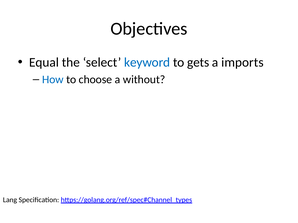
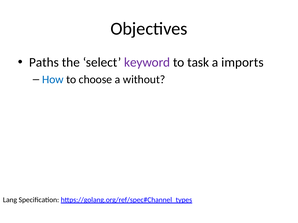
Equal: Equal -> Paths (44, 63)
keyword colour: blue -> purple (147, 63)
gets: gets -> task (198, 63)
